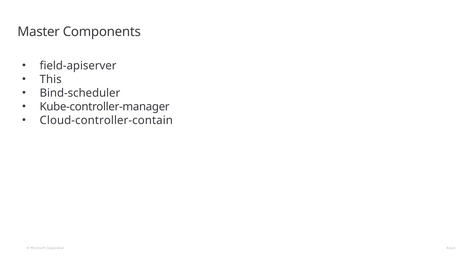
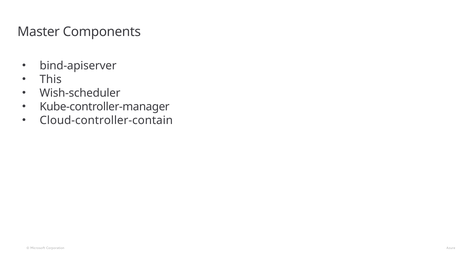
field-apiserver: field-apiserver -> bind-apiserver (78, 66)
Bind-scheduler: Bind-scheduler -> Wish-scheduler (80, 93)
